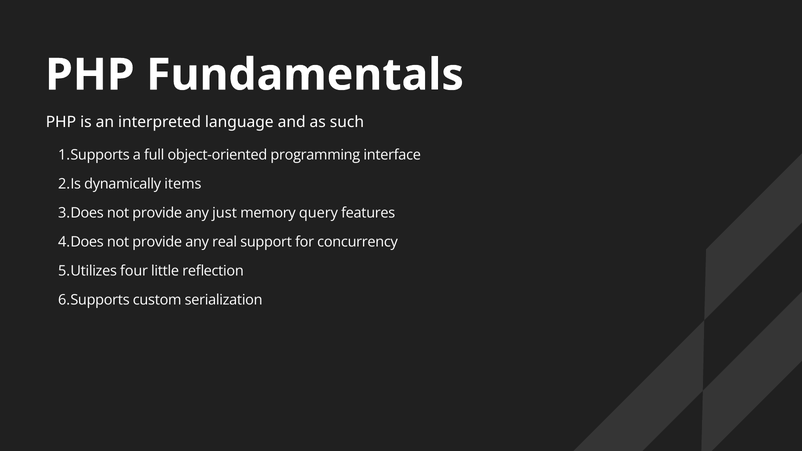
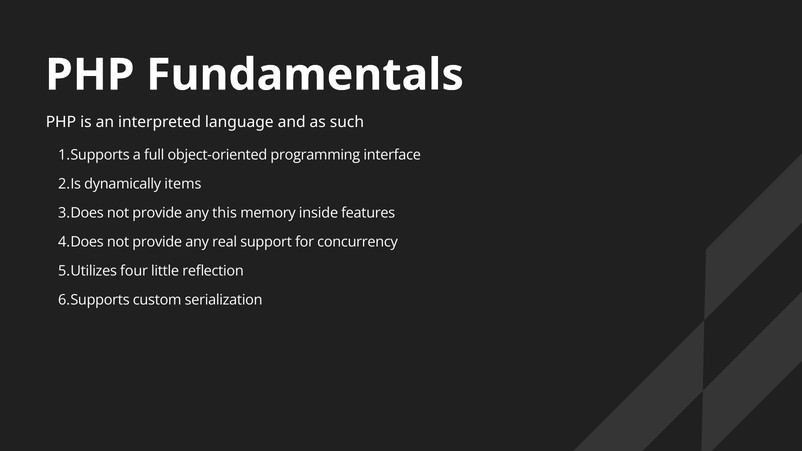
just: just -> this (225, 213)
query: query -> inside (319, 213)
